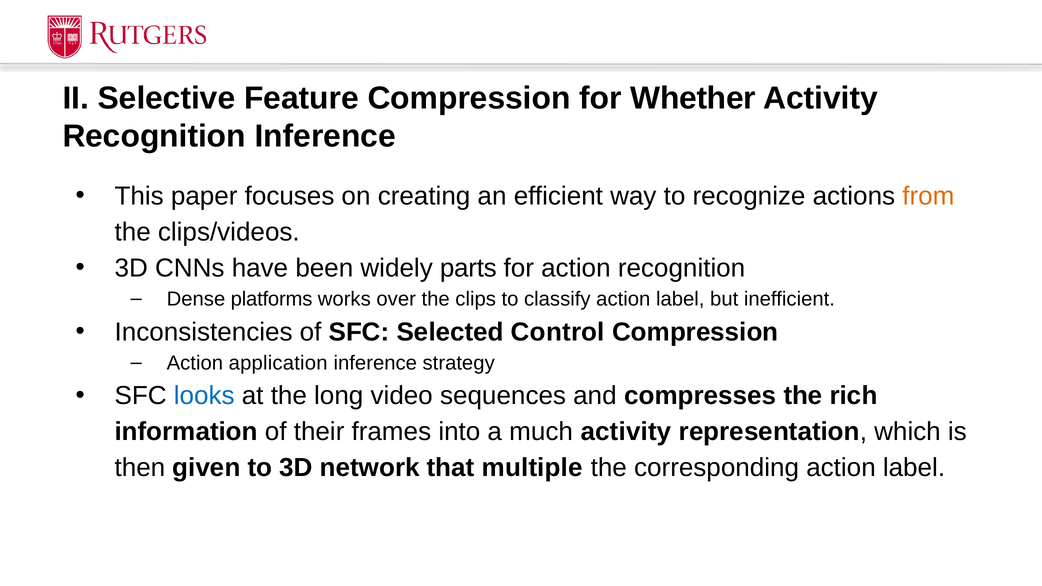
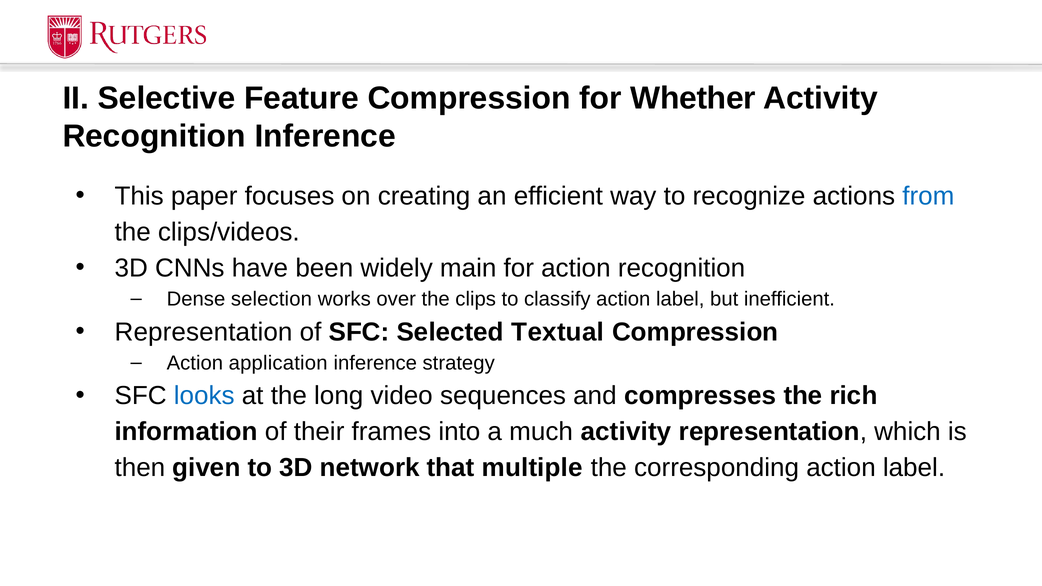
from colour: orange -> blue (928, 196)
parts: parts -> main (468, 268)
platforms: platforms -> selection (271, 299)
Inconsistencies: Inconsistencies -> Representation (204, 332)
Control: Control -> Textual (558, 332)
